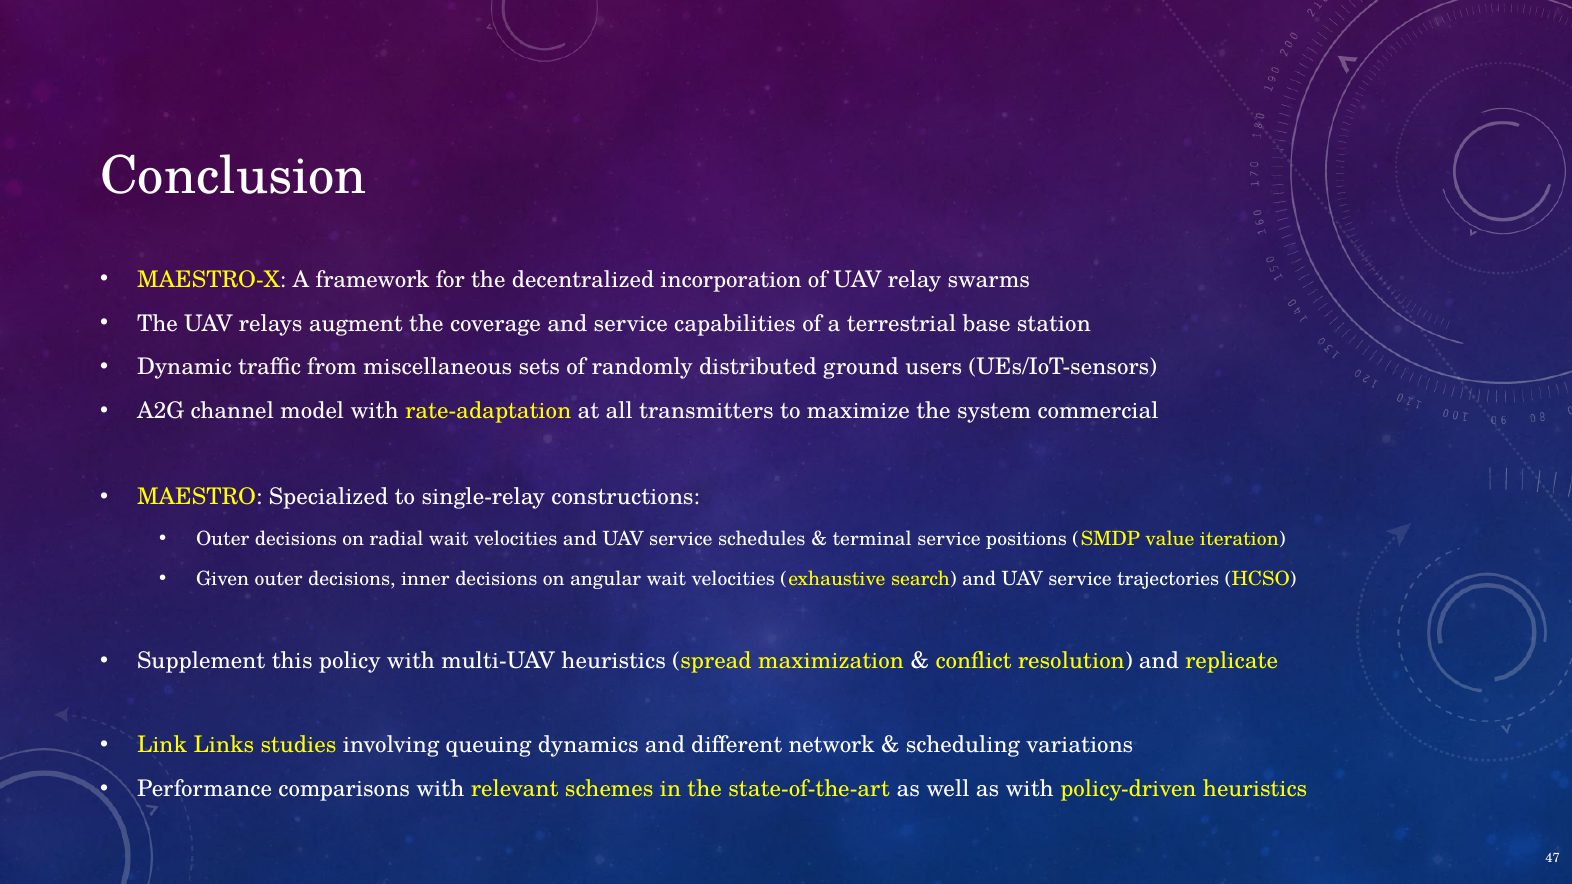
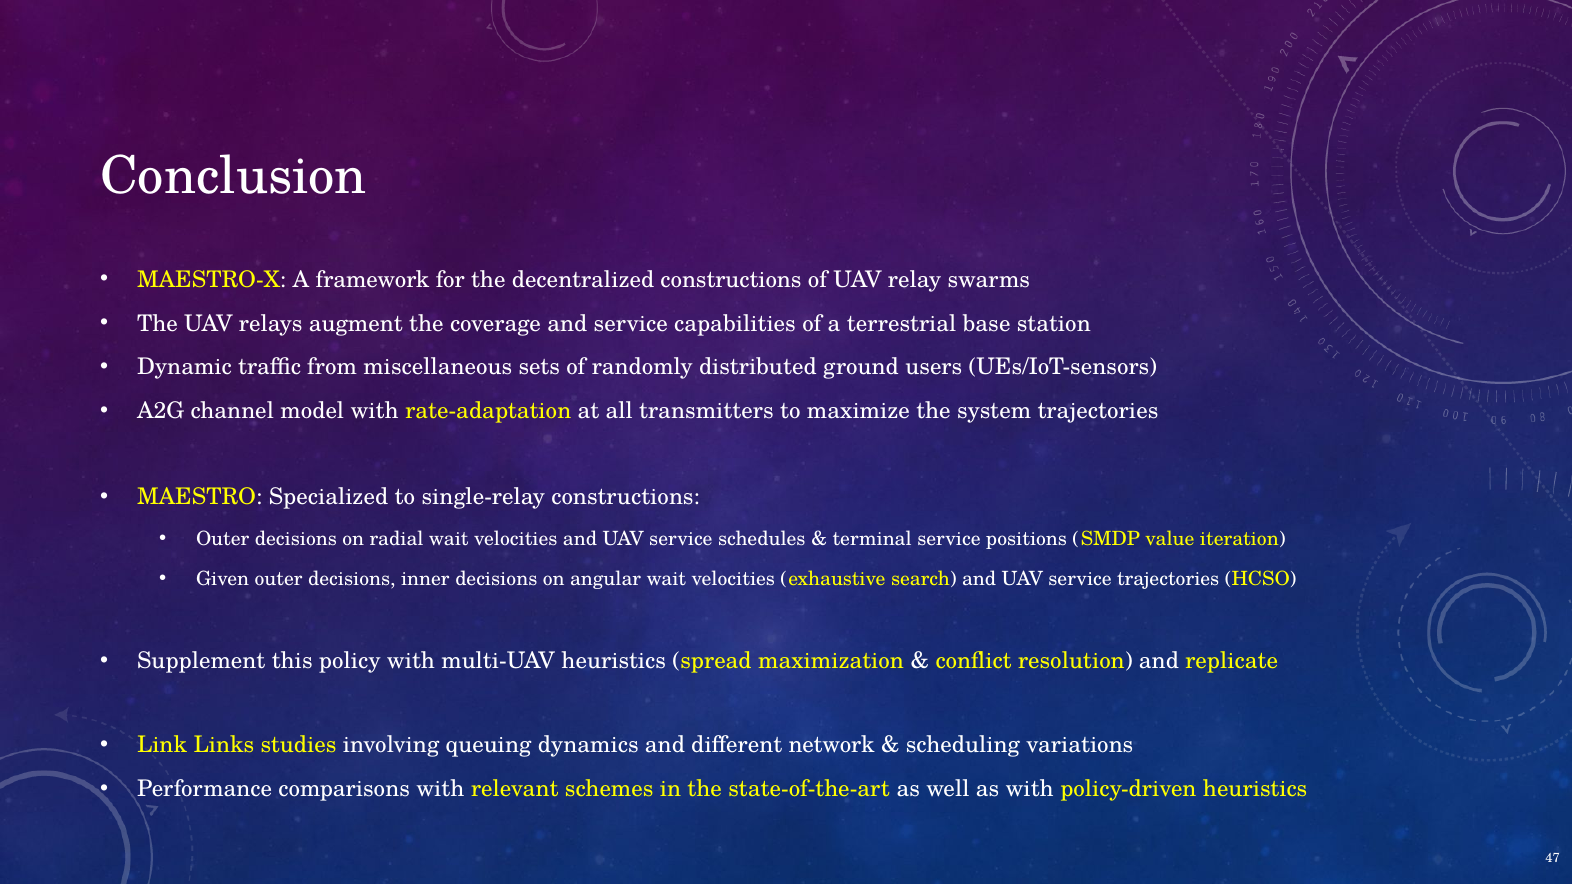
decentralized incorporation: incorporation -> constructions (731, 280)
system commercial: commercial -> trajectories (1098, 411)
